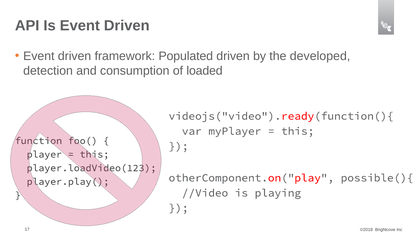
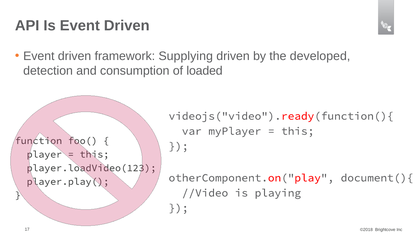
Populated: Populated -> Supplying (186, 56)
possible(){: possible(){ -> document(){ (377, 178)
